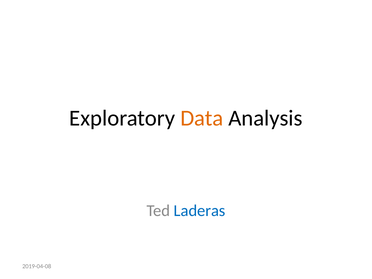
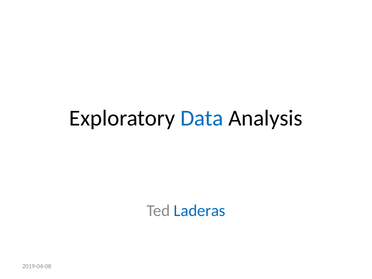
Data colour: orange -> blue (202, 118)
